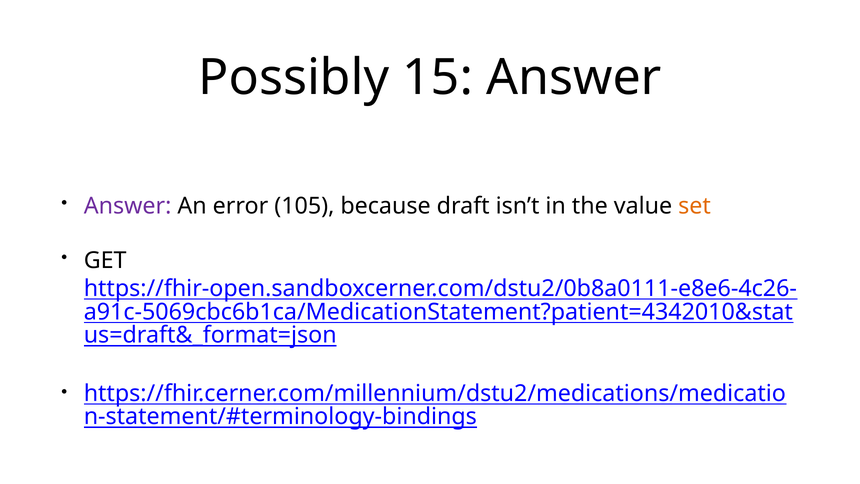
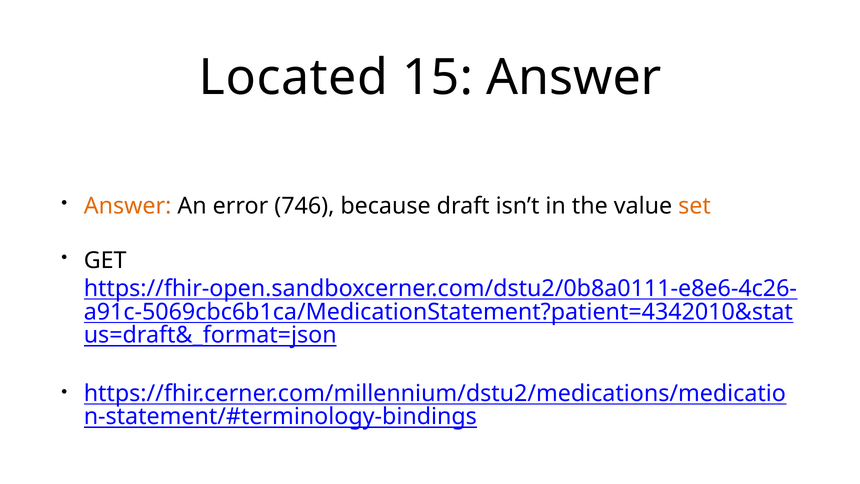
Possibly: Possibly -> Located (294, 77)
Answer colour: purple -> orange (128, 206)
105: 105 -> 746 (304, 206)
